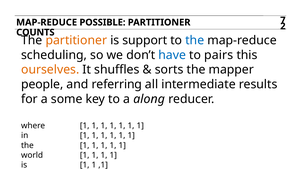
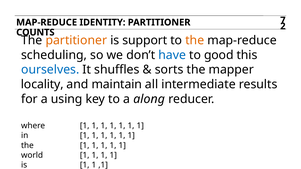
POSSIBLE: POSSIBLE -> IDENTITY (102, 22)
the colour: blue -> orange (195, 40)
pairs: pairs -> good (219, 55)
ourselves colour: orange -> blue (50, 70)
people: people -> locality (42, 84)
referring: referring -> maintain (117, 84)
some: some -> using (67, 99)
